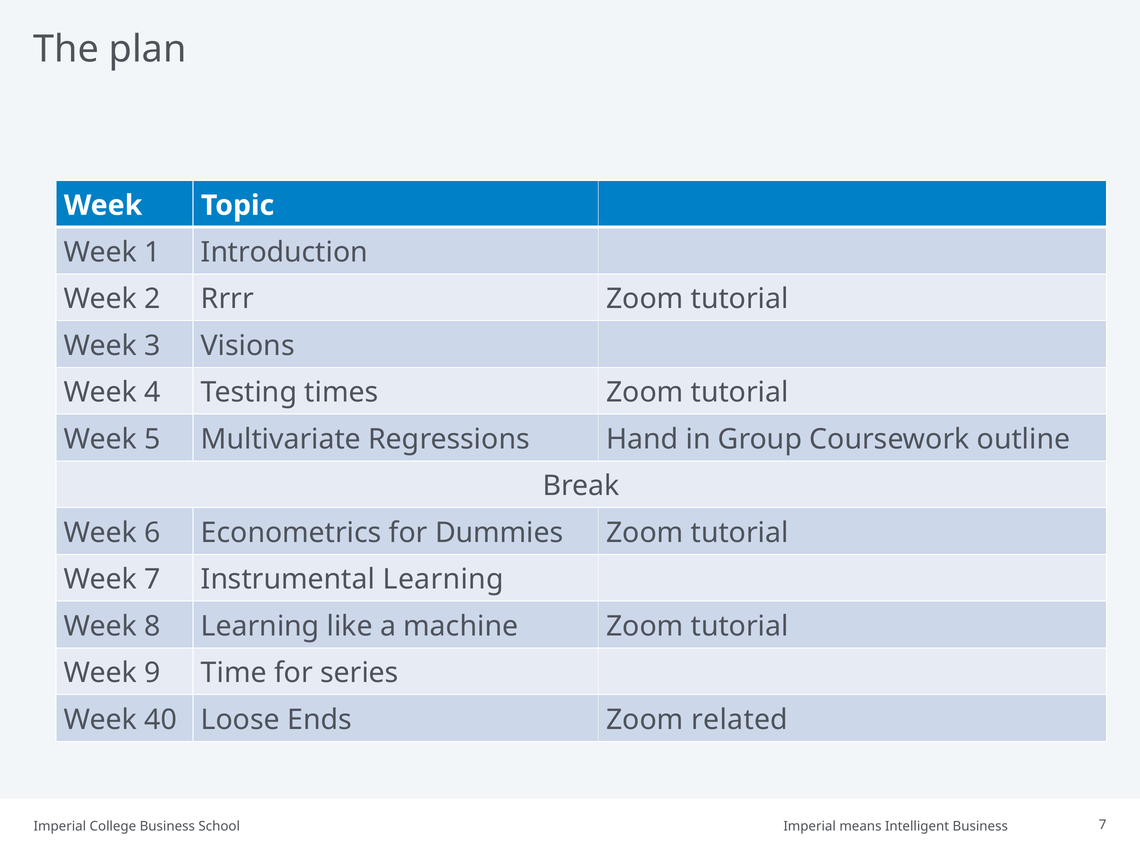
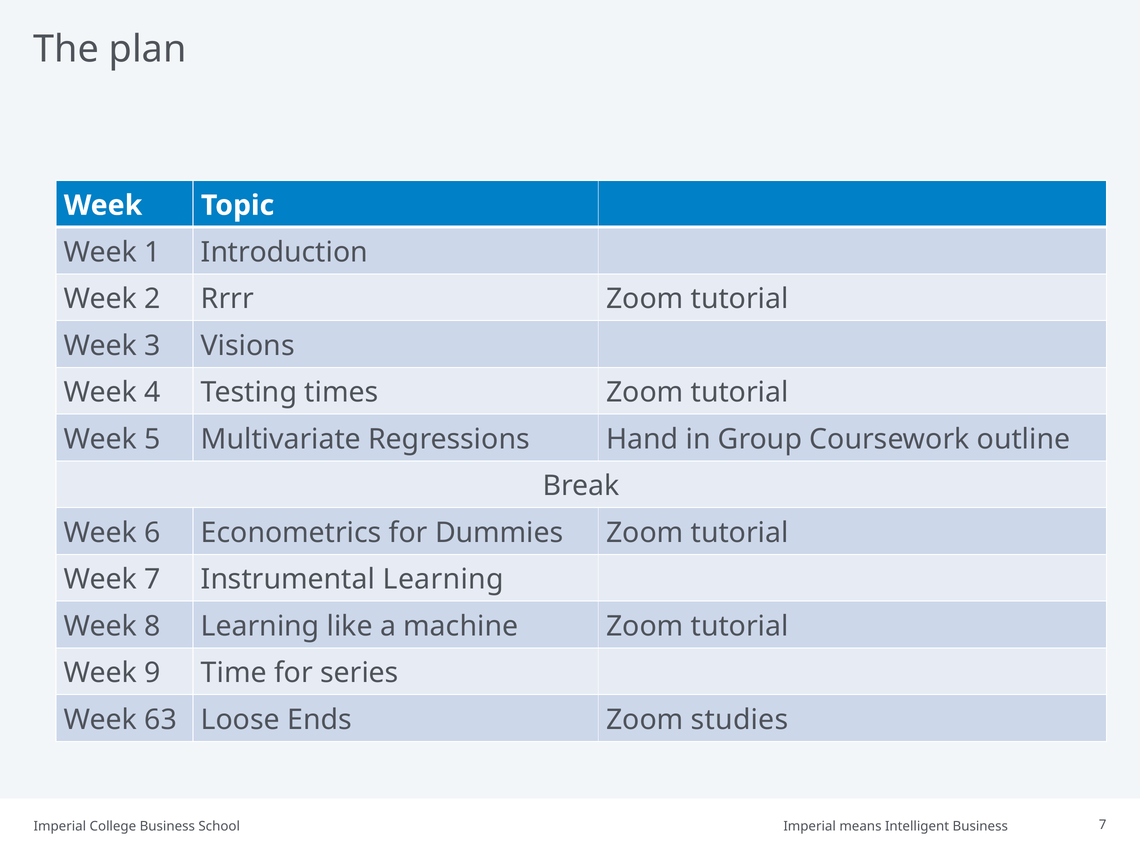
40: 40 -> 63 (161, 720)
related: related -> studies (740, 720)
